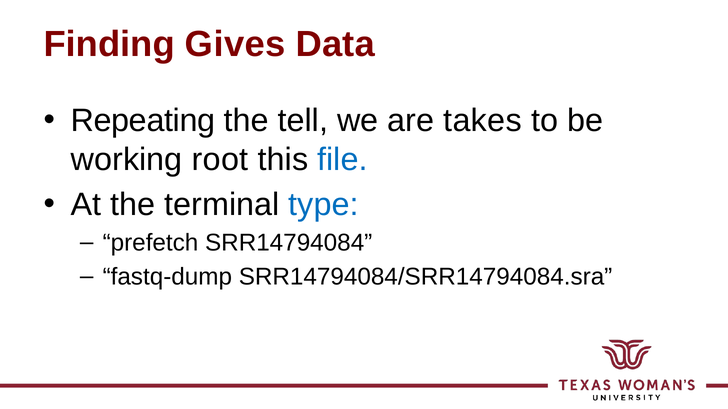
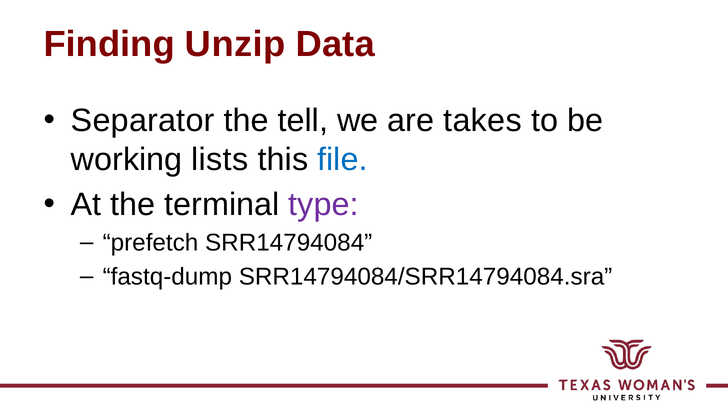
Gives: Gives -> Unzip (235, 44)
Repeating: Repeating -> Separator (143, 121)
root: root -> lists (220, 160)
type colour: blue -> purple (324, 205)
